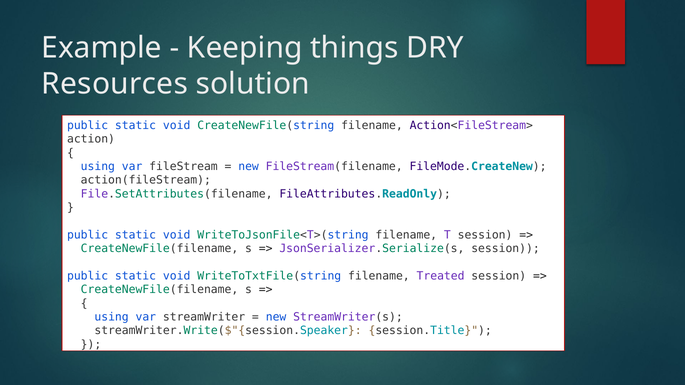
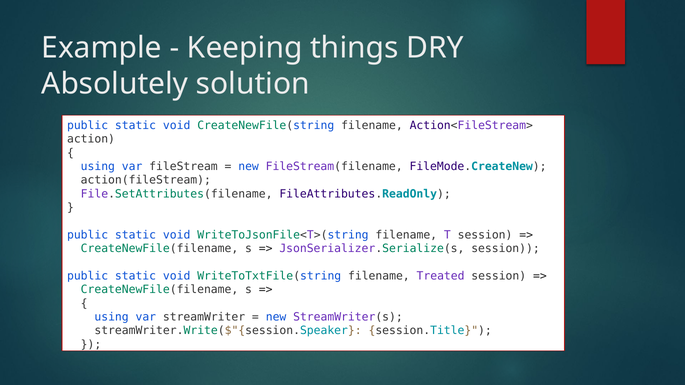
Resources: Resources -> Absolutely (115, 84)
